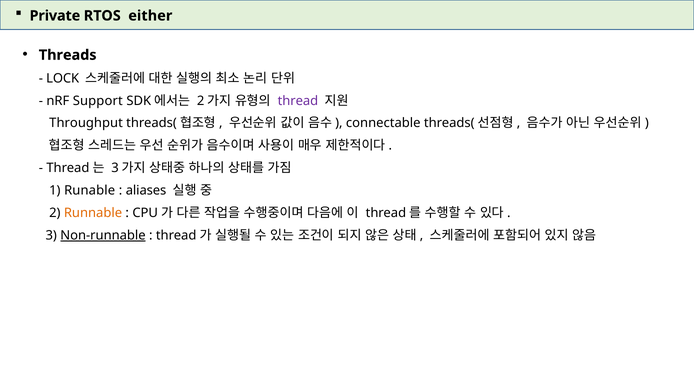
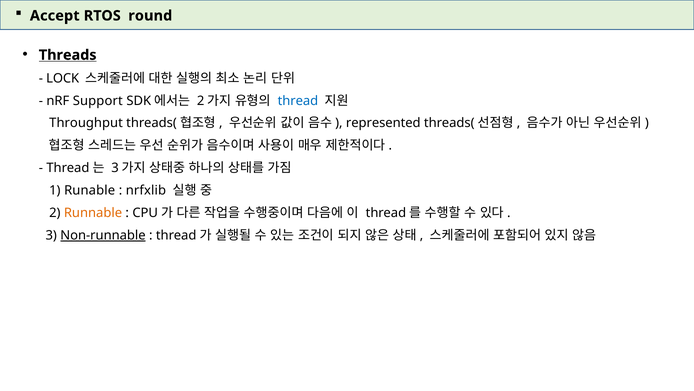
Private: Private -> Accept (55, 16)
either: either -> round (150, 16)
Threads underline: none -> present (68, 55)
thread colour: purple -> blue (298, 101)
connectable: connectable -> represented (383, 123)
aliases: aliases -> nrfxlib (146, 190)
